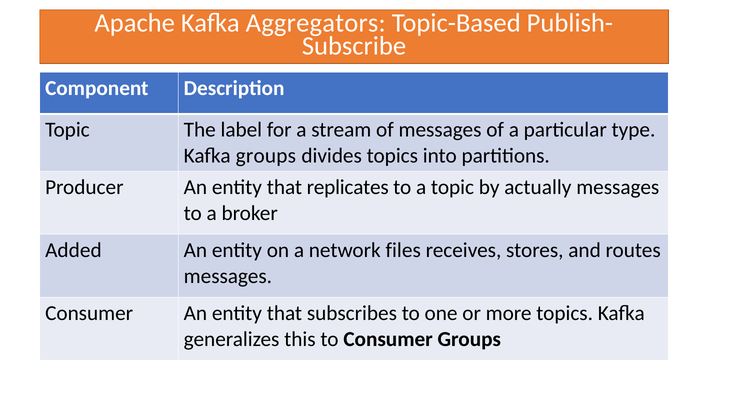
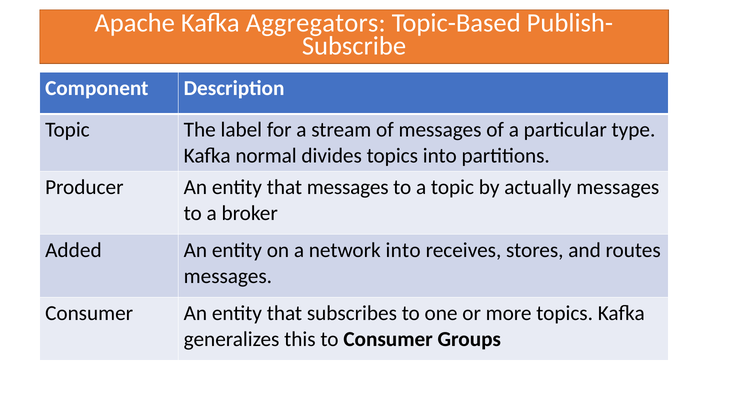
Kafka groups: groups -> normal (266, 156)
that replicates: replicates -> messages (348, 187)
network files: files -> into (403, 250)
